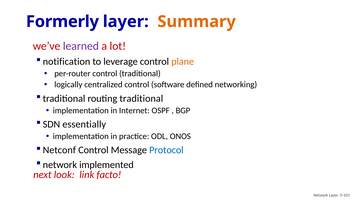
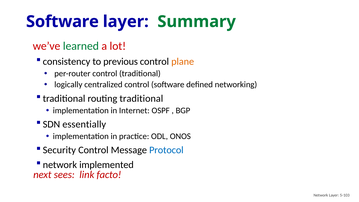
Formerly: Formerly -> Software (62, 22)
Summary colour: orange -> green (197, 22)
learned colour: purple -> green (81, 46)
notification: notification -> consistency (67, 61)
leverage: leverage -> previous (121, 61)
Netconf: Netconf -> Security (59, 150)
look: look -> sees (64, 175)
